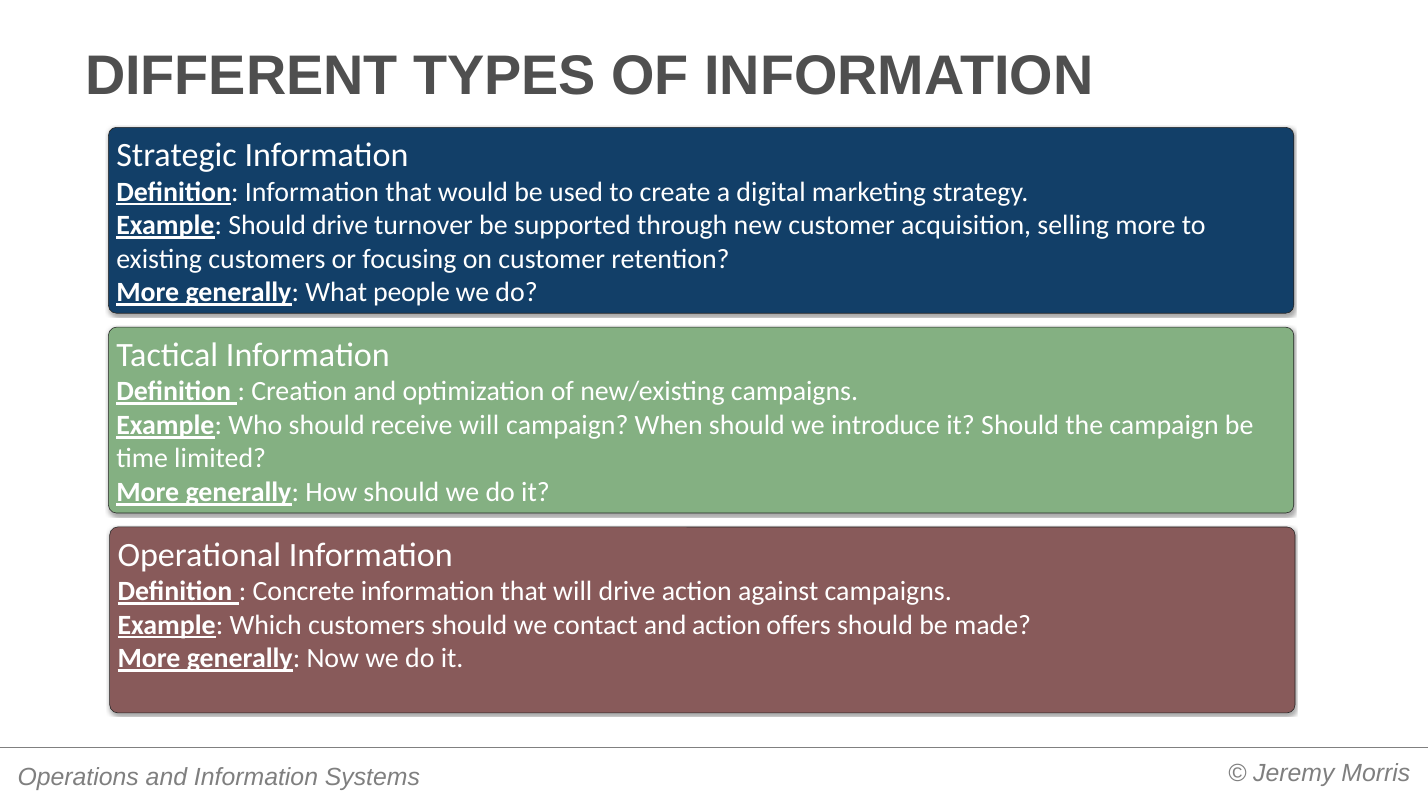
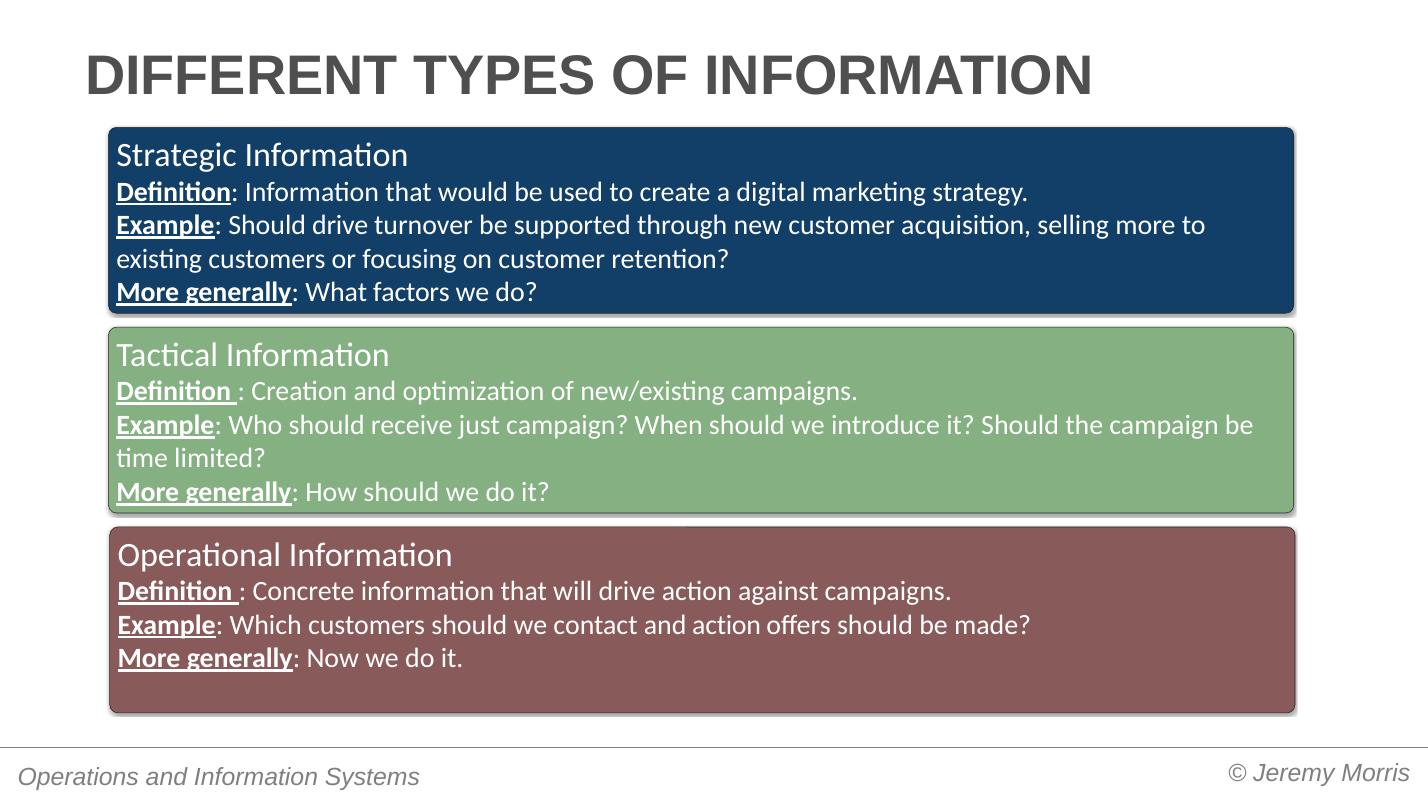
people: people -> factors (412, 292)
receive will: will -> just (479, 425)
